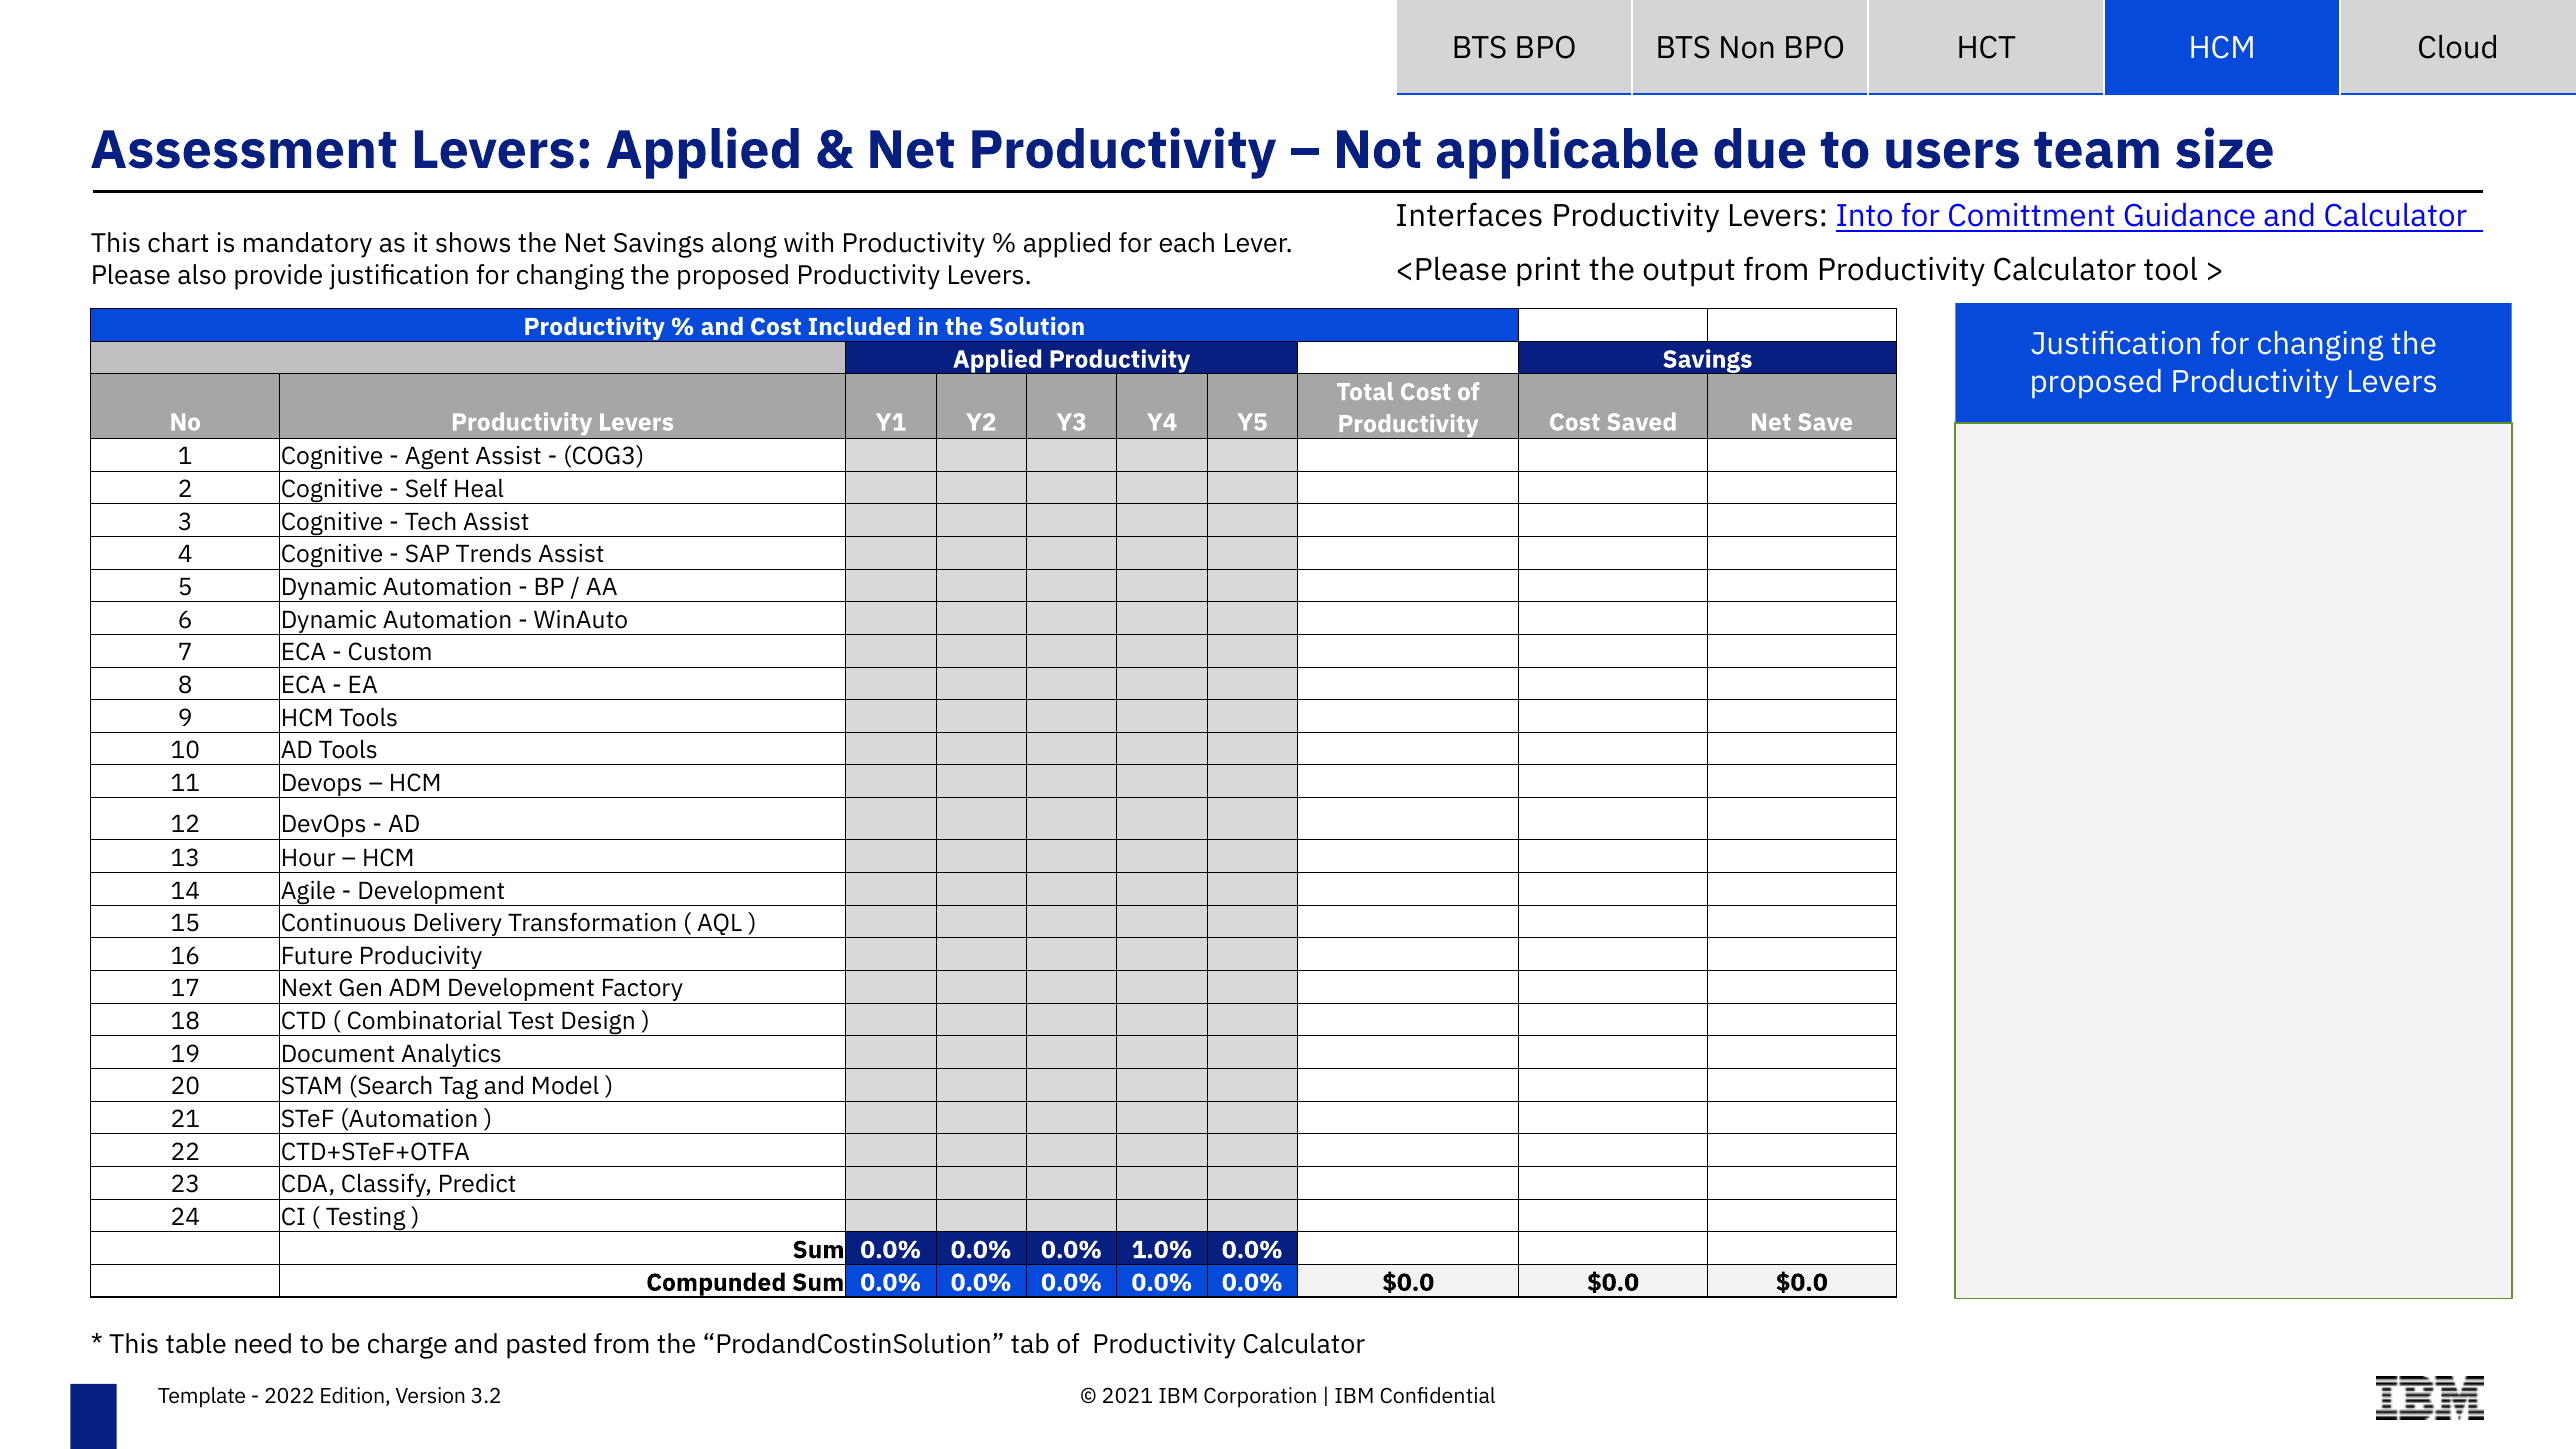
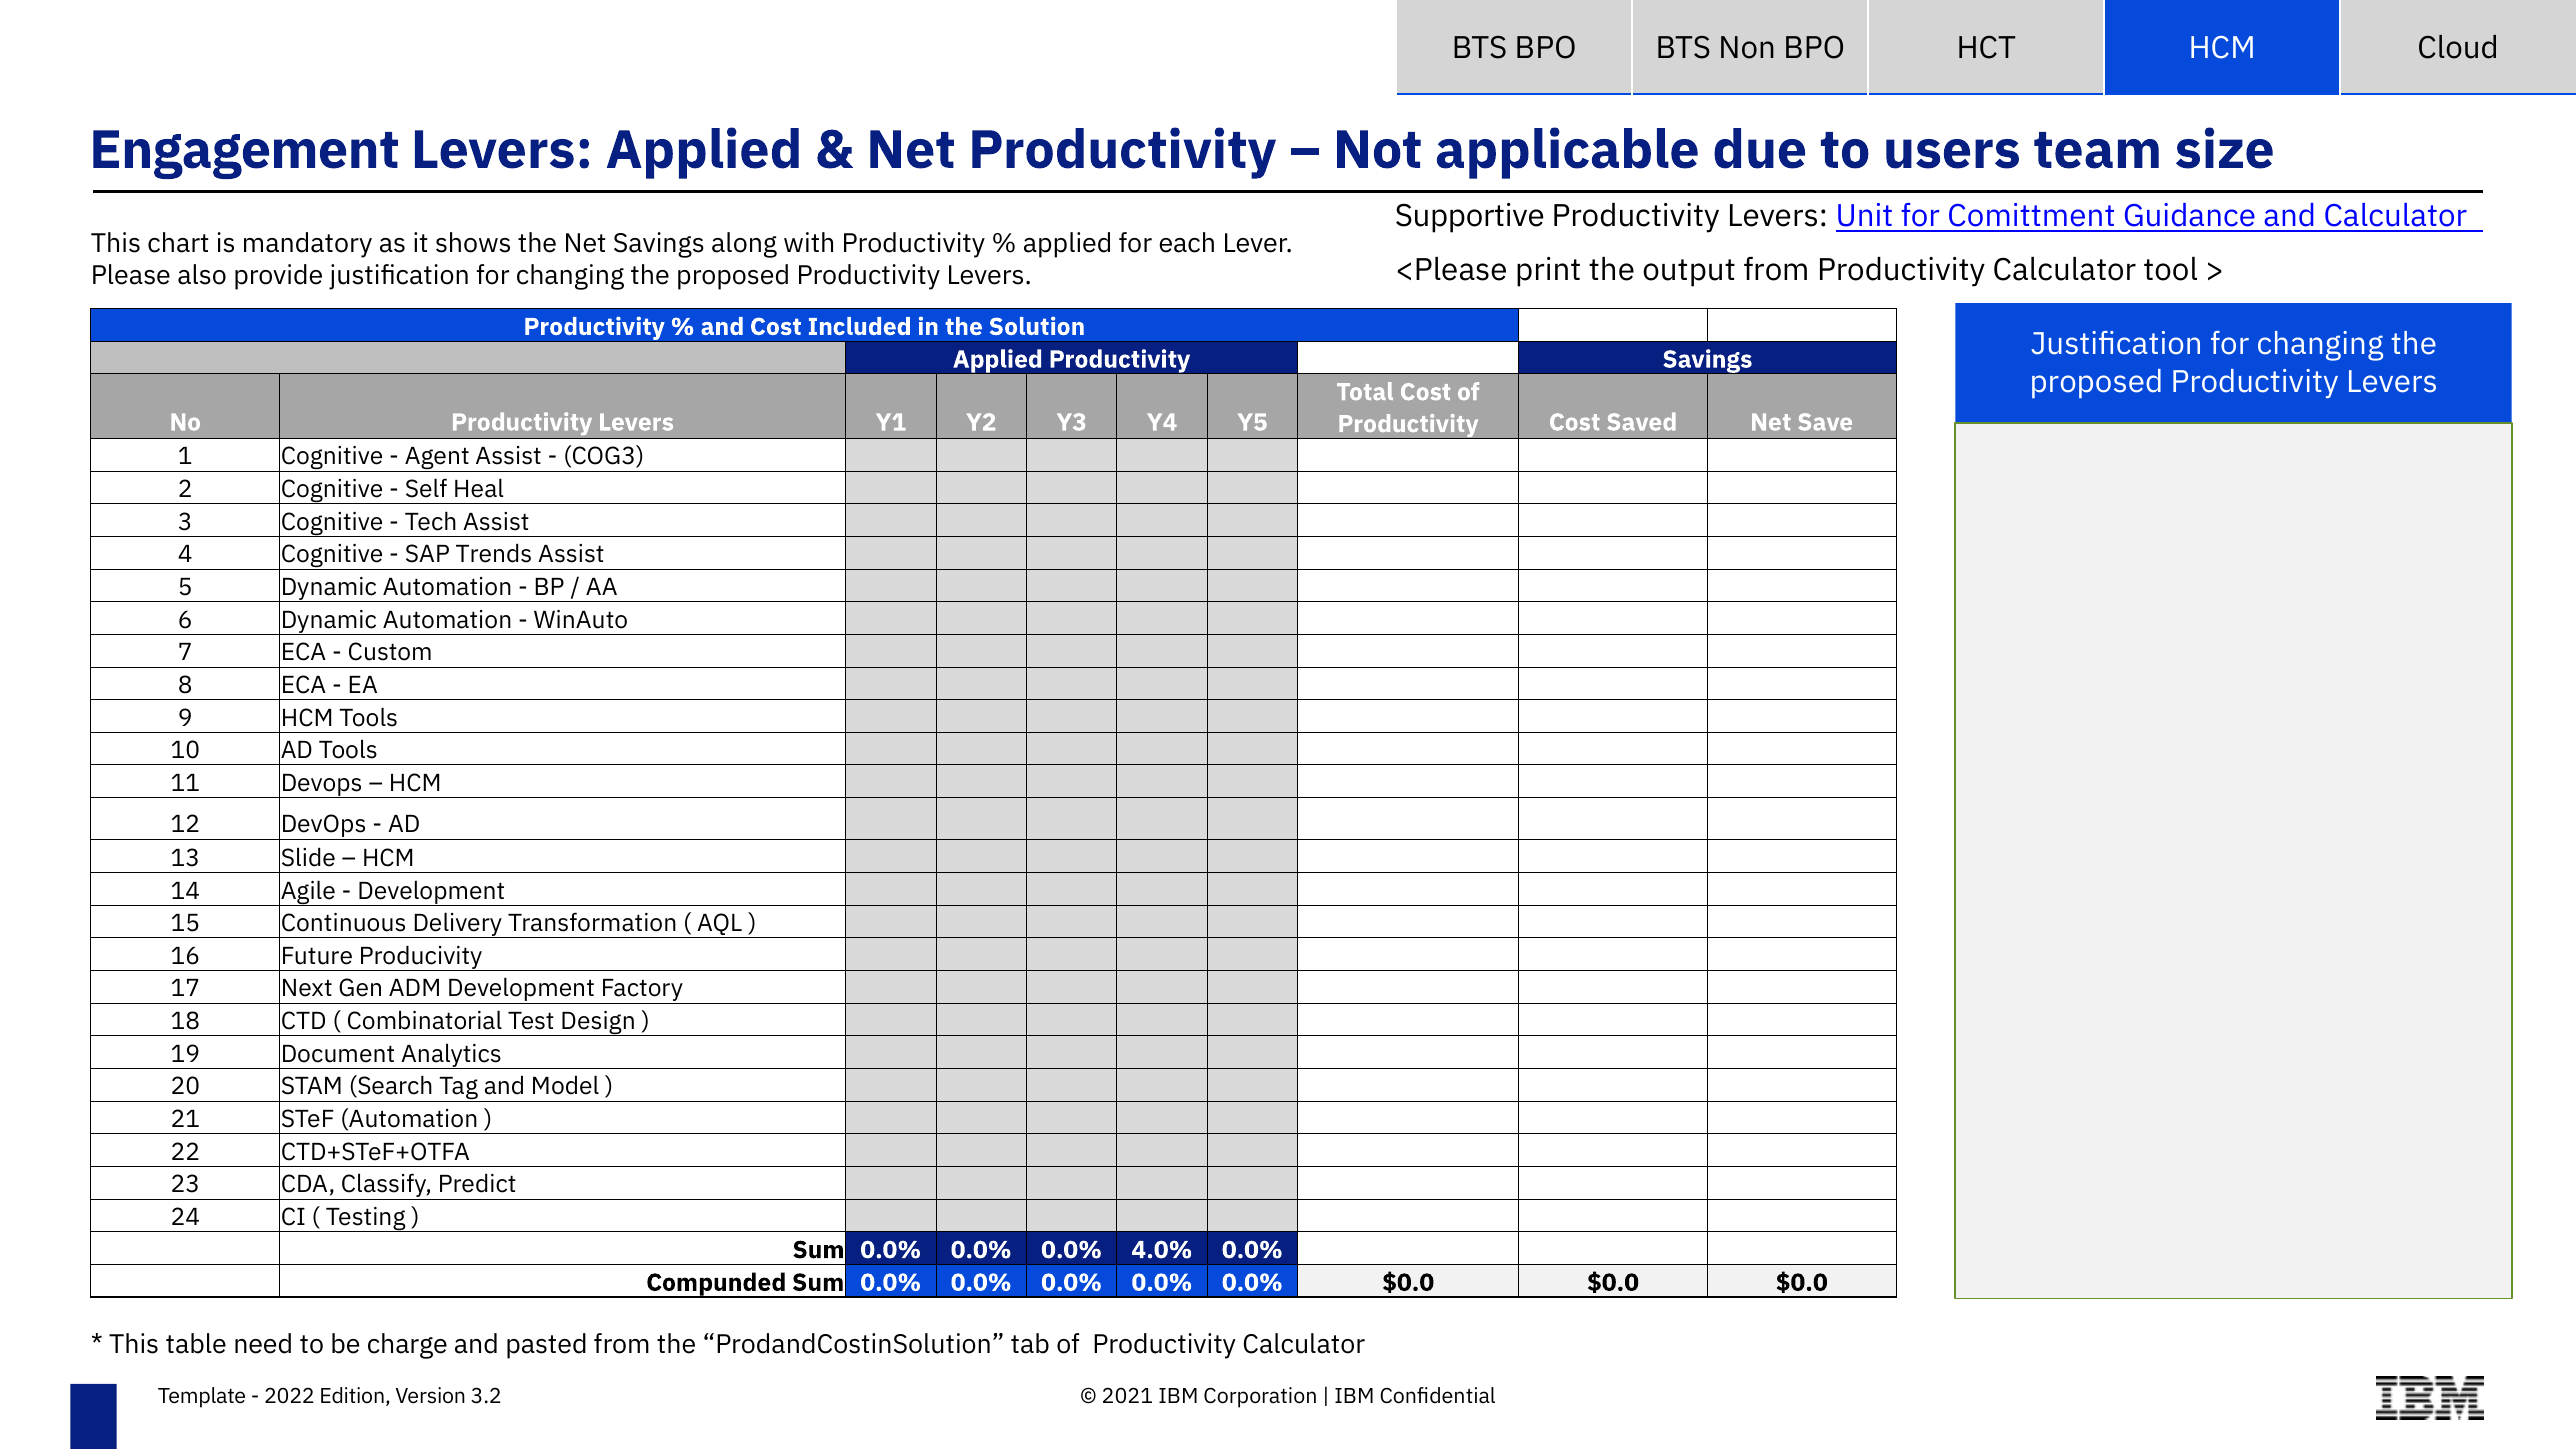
Assessment: Assessment -> Engagement (244, 150)
Interfaces: Interfaces -> Supportive (1470, 216)
Into: Into -> Unit (1865, 216)
Hour: Hour -> Slide (308, 858)
1.0%: 1.0% -> 4.0% (1162, 1250)
